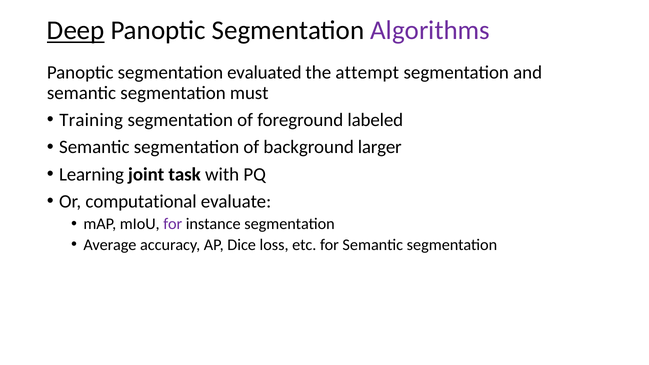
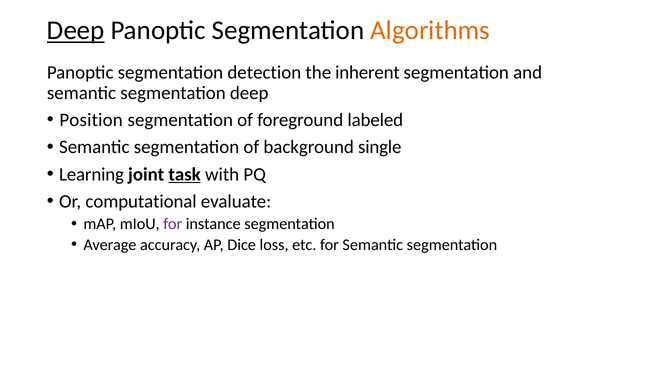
Algorithms colour: purple -> orange (430, 30)
evaluated: evaluated -> detection (264, 72)
attempt: attempt -> inherent (367, 72)
segmentation must: must -> deep (249, 93)
Training: Training -> Position (91, 120)
larger: larger -> single (380, 147)
task underline: none -> present (185, 174)
